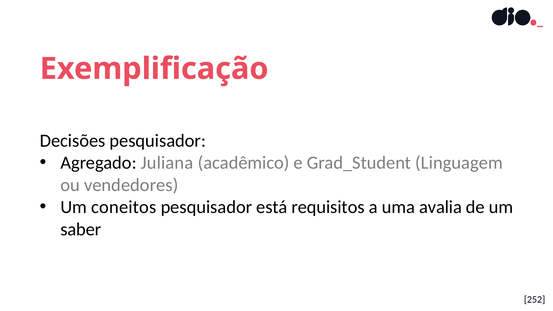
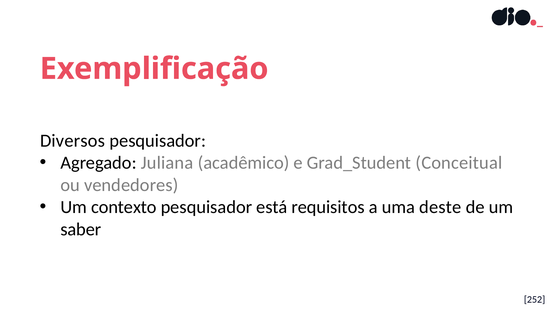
Decisões: Decisões -> Diversos (72, 141)
Linguagem: Linguagem -> Conceitual (459, 163)
coneitos: coneitos -> contexto (124, 207)
avalia: avalia -> deste (440, 207)
